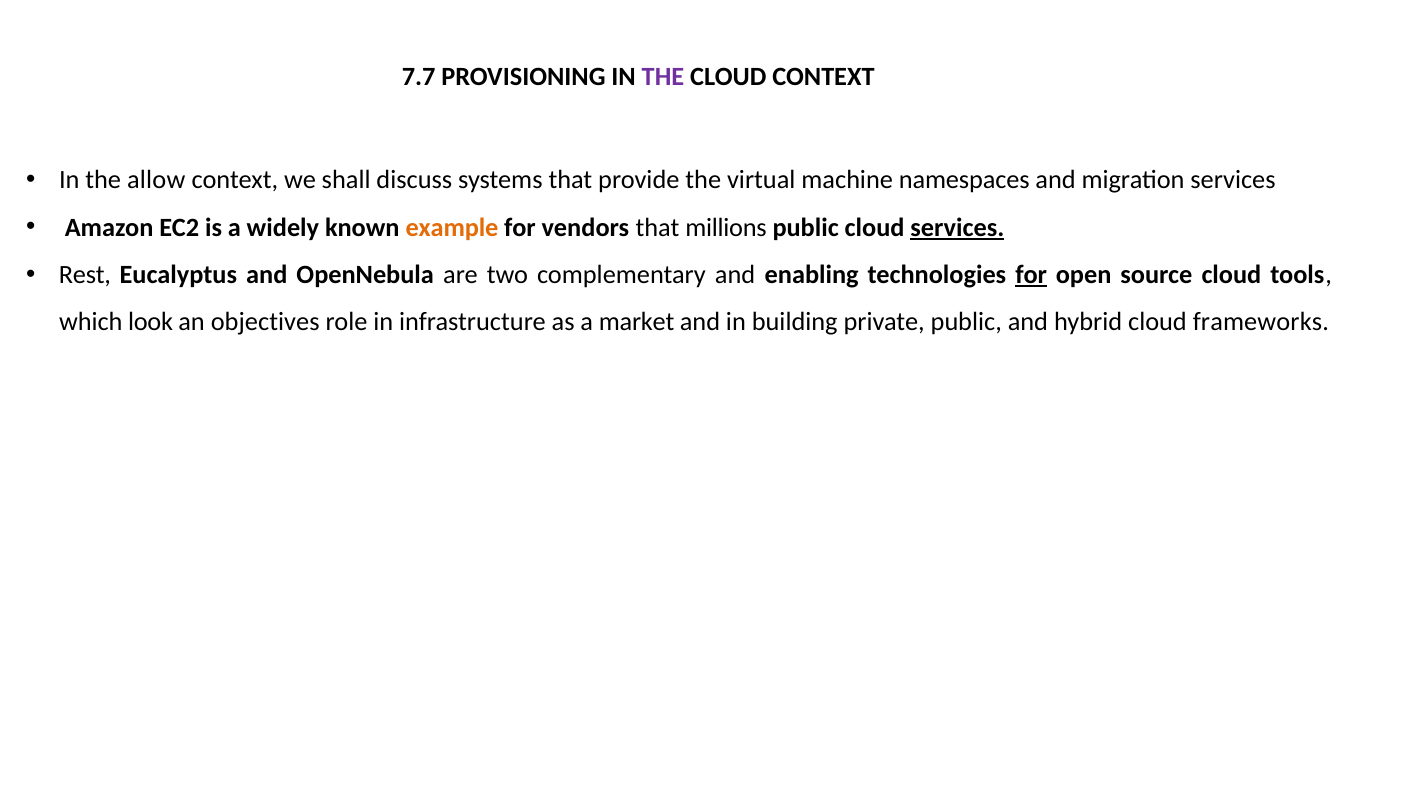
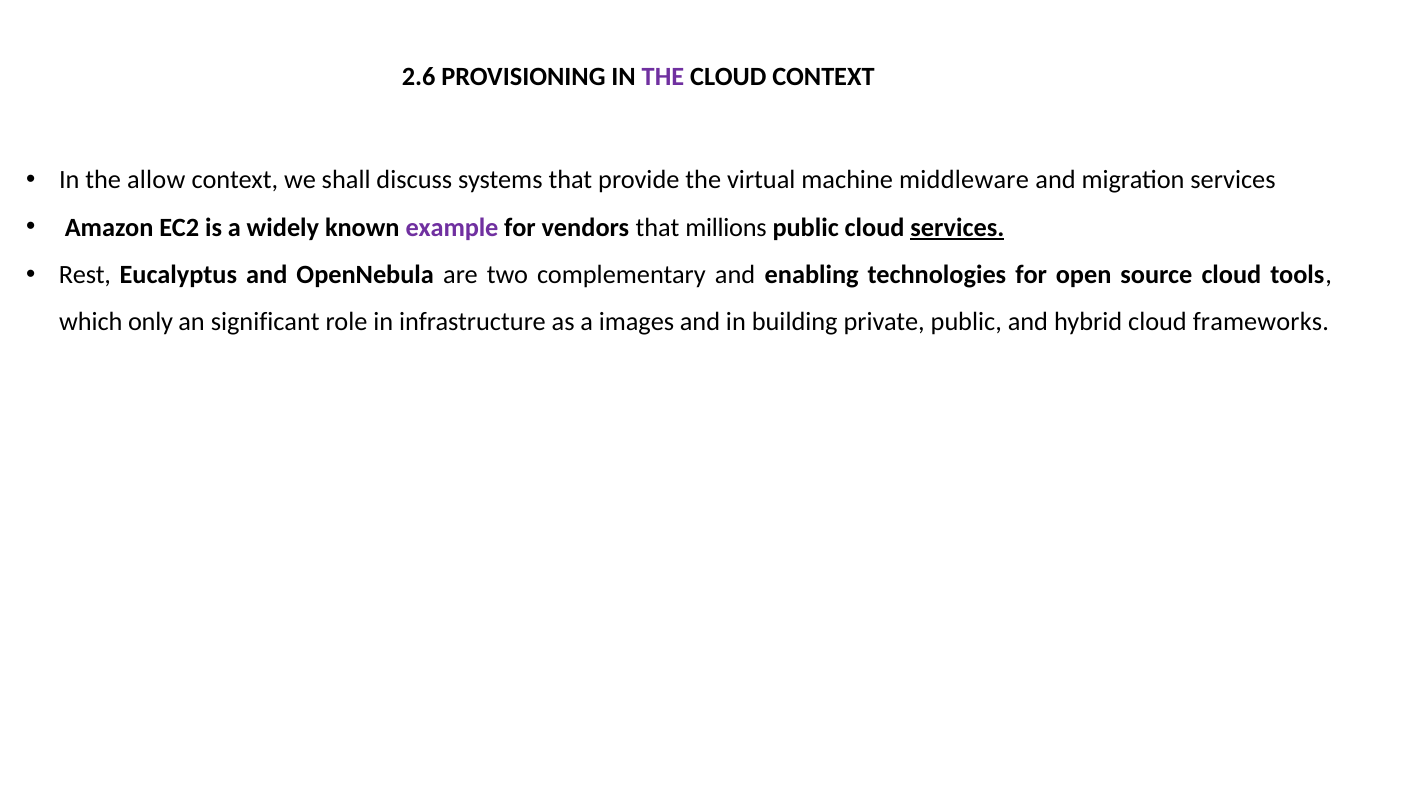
7.7: 7.7 -> 2.6 (419, 76)
namespaces: namespaces -> middleware (964, 180)
example colour: orange -> purple (452, 228)
for underline: present -> none (1031, 275)
look: look -> only (151, 322)
objectives: objectives -> significant (265, 322)
market: market -> images (637, 322)
